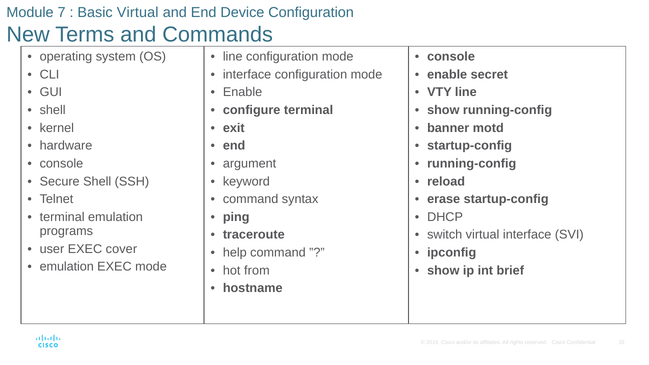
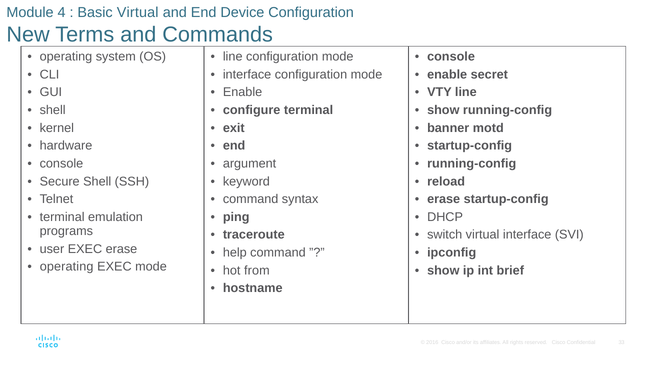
7: 7 -> 4 (62, 13)
EXEC cover: cover -> erase (121, 249)
emulation: emulation -> operating (67, 267)
